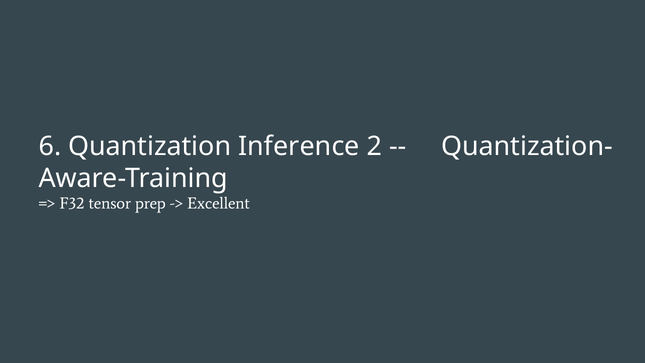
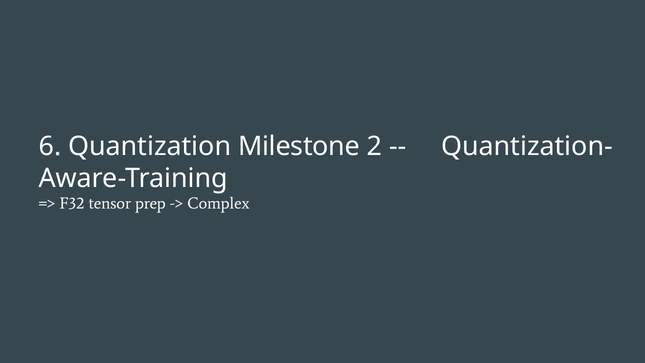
Inference: Inference -> Milestone (299, 146)
Excellent: Excellent -> Complex (218, 203)
